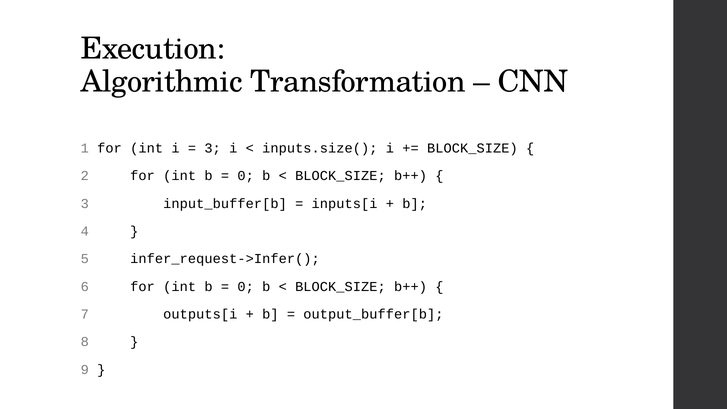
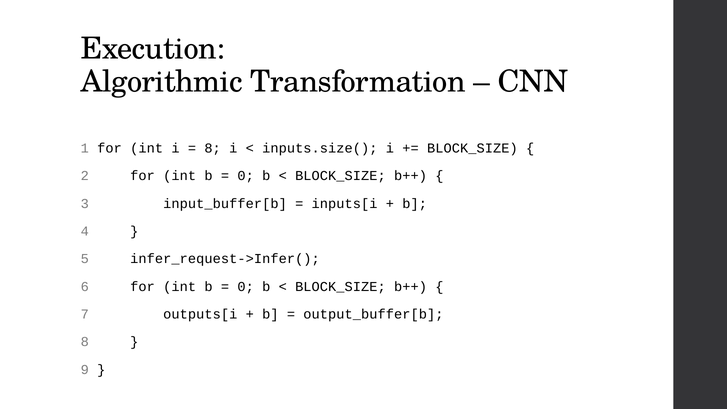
3: 3 -> 8 (213, 148)
